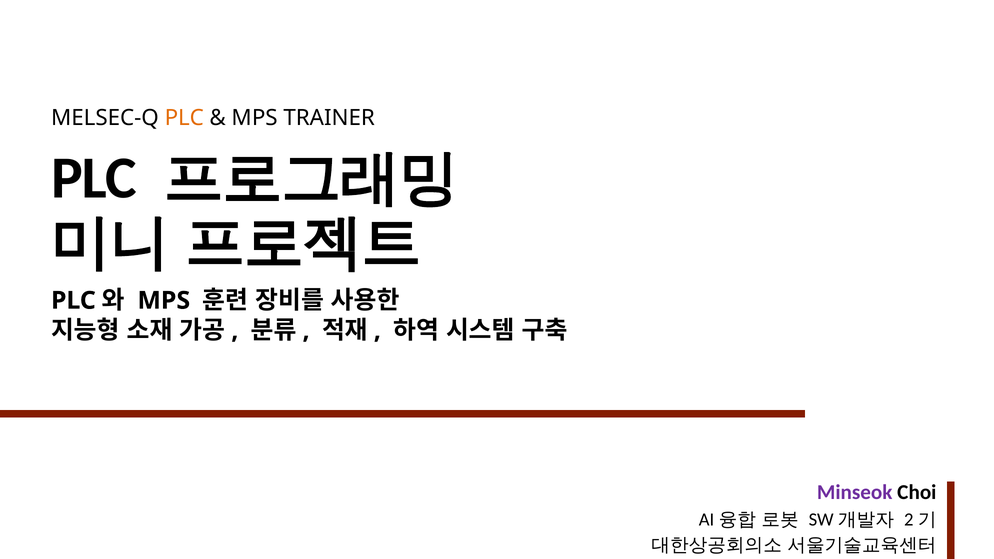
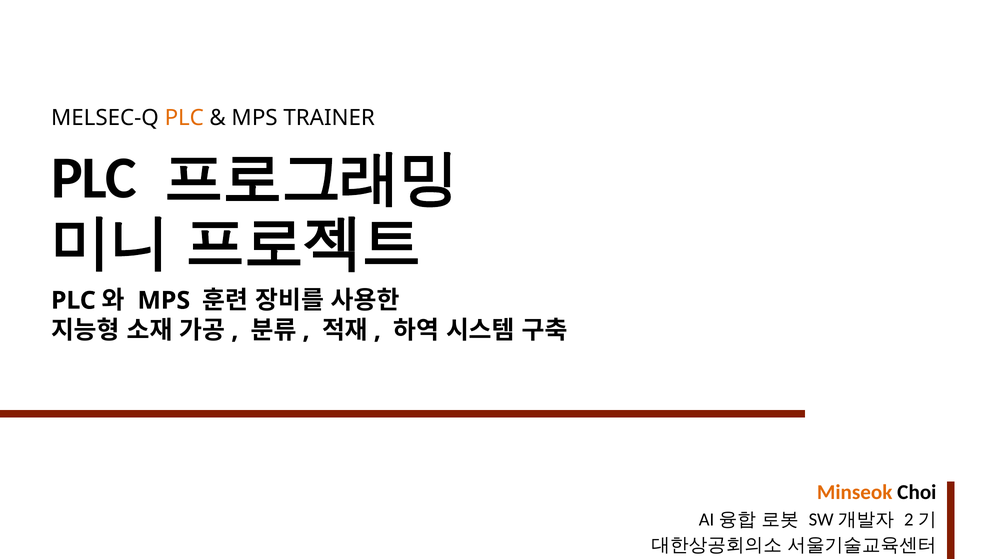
Minseok colour: purple -> orange (855, 492)
